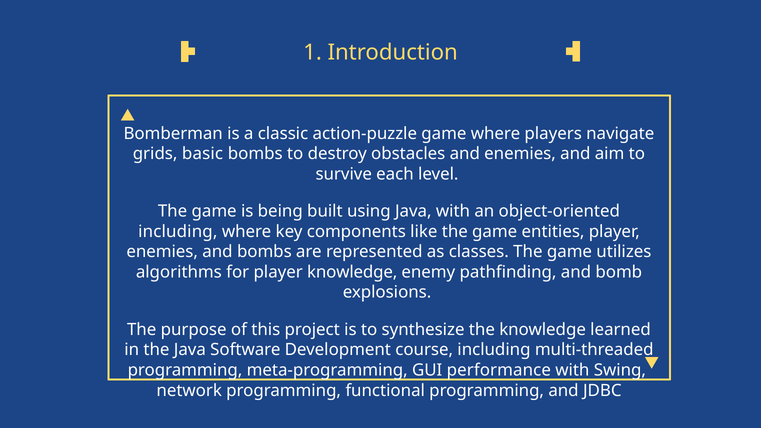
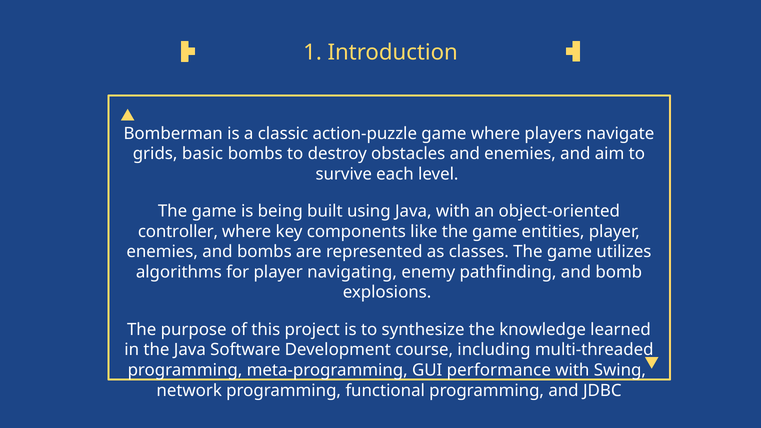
including: including -> controller (178, 232)
player knowledge: knowledge -> navigating (352, 272)
